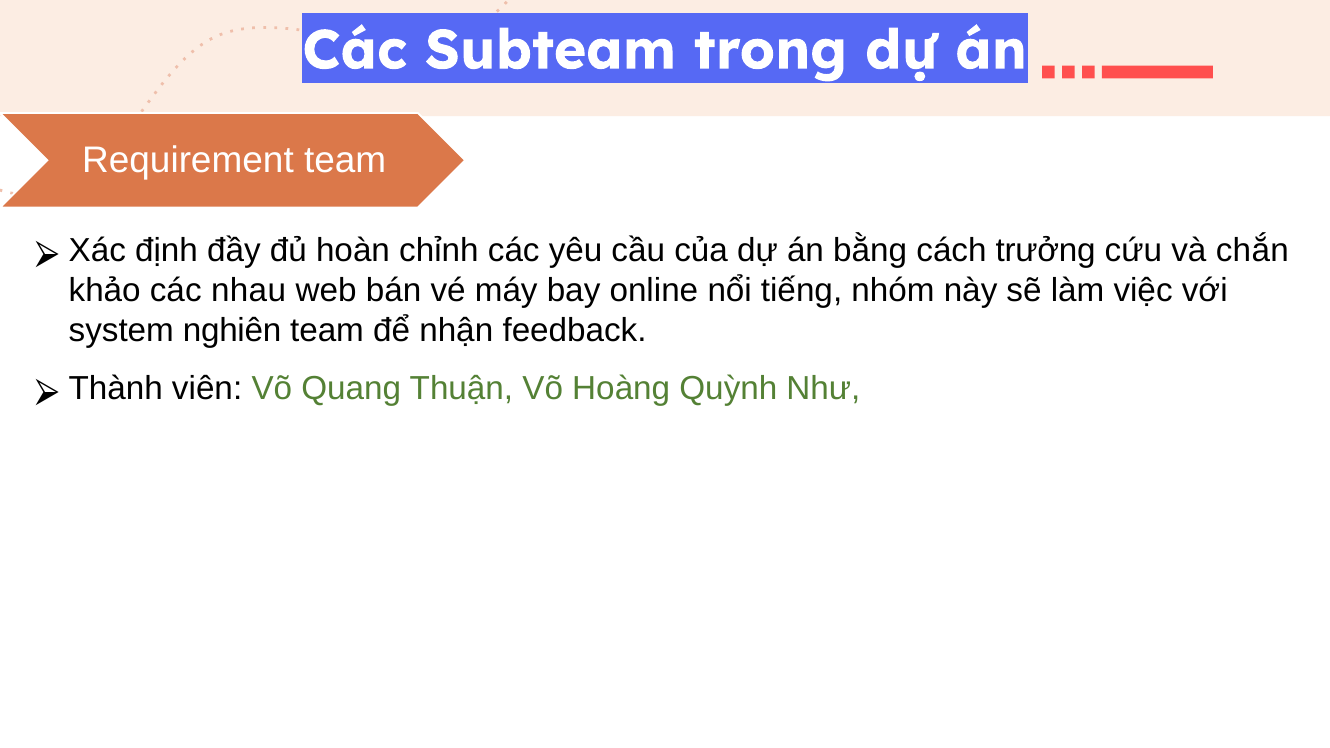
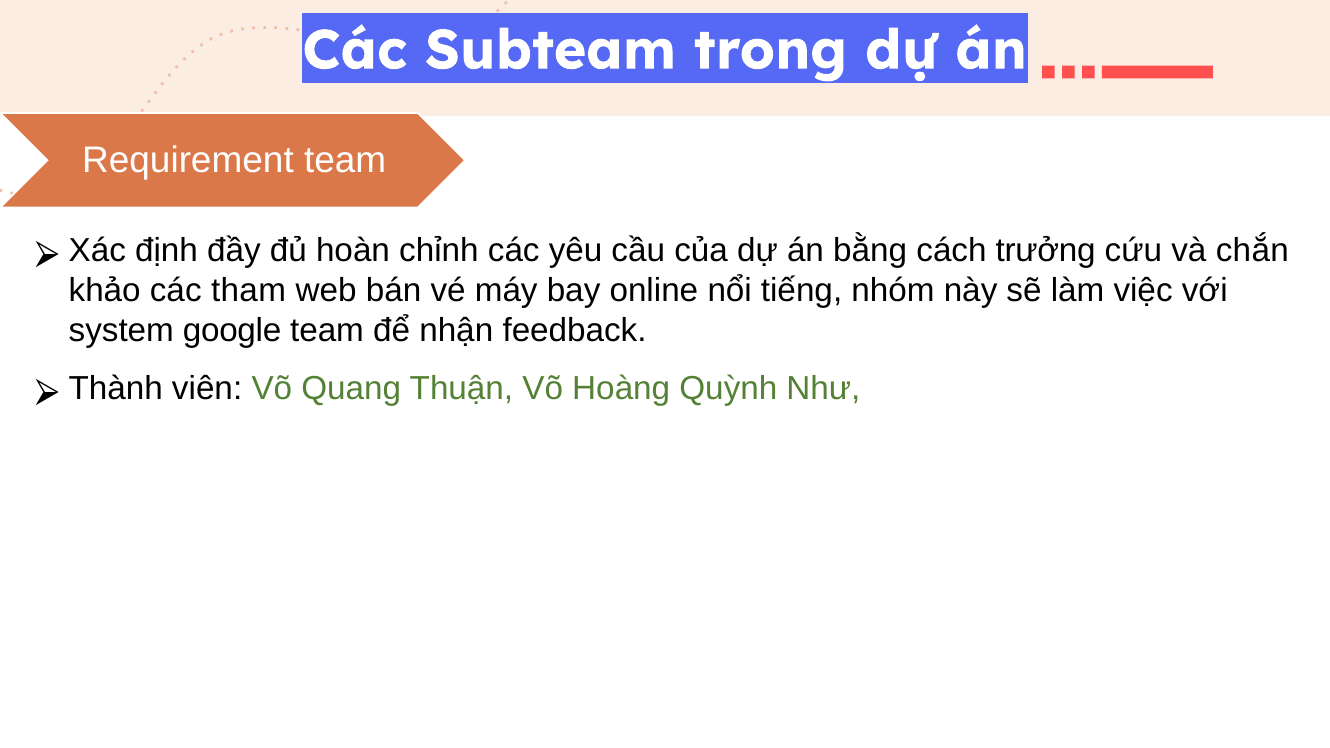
nhau: nhau -> tham (249, 290)
nghiên: nghiên -> google (232, 330)
